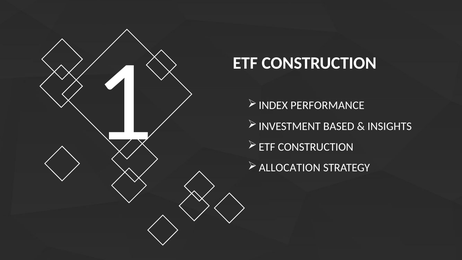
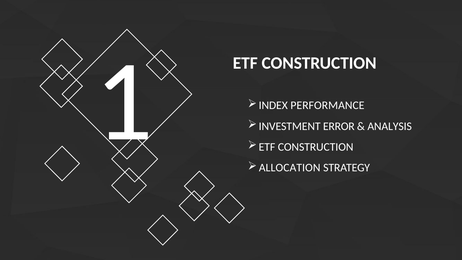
BASED: BASED -> ERROR (339, 126)
INSIGHTS: INSIGHTS -> ANALYSIS (390, 126)
